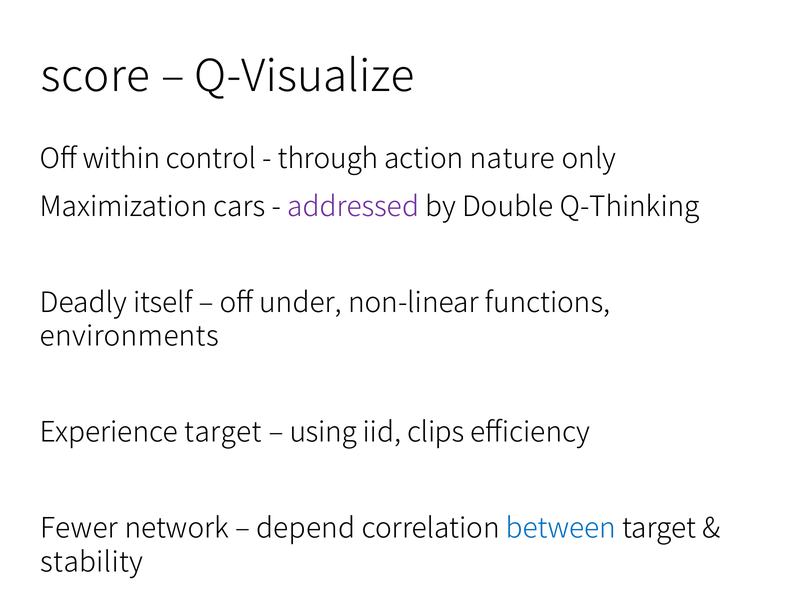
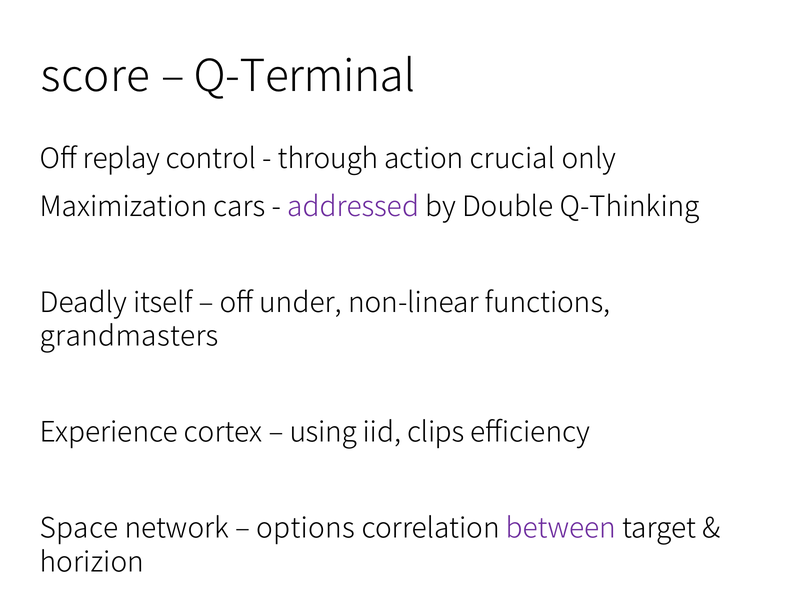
Q-Visualize: Q-Visualize -> Q-Terminal (305, 77)
within: within -> replay (121, 159)
nature: nature -> crucial (513, 159)
environments: environments -> grandmasters (129, 336)
Experience target: target -> cortex (223, 432)
Fewer: Fewer -> Space (79, 528)
depend: depend -> options (306, 528)
between colour: blue -> purple (561, 528)
stability: stability -> horizion (92, 562)
